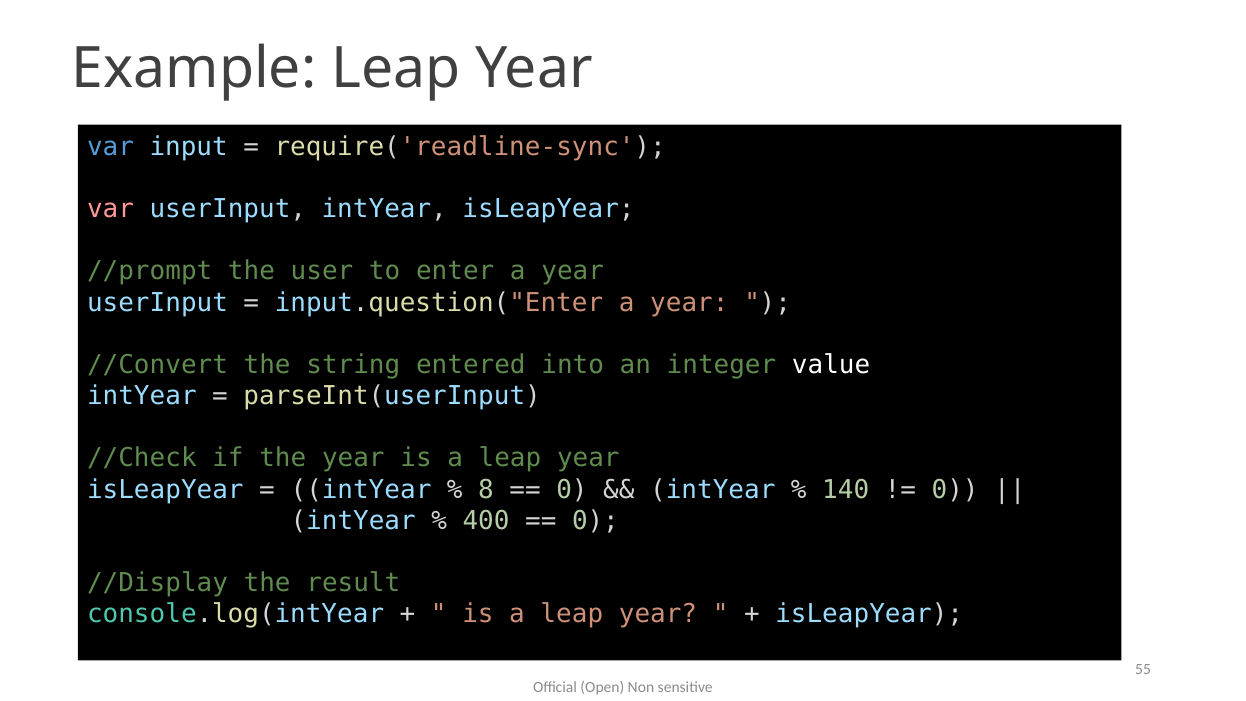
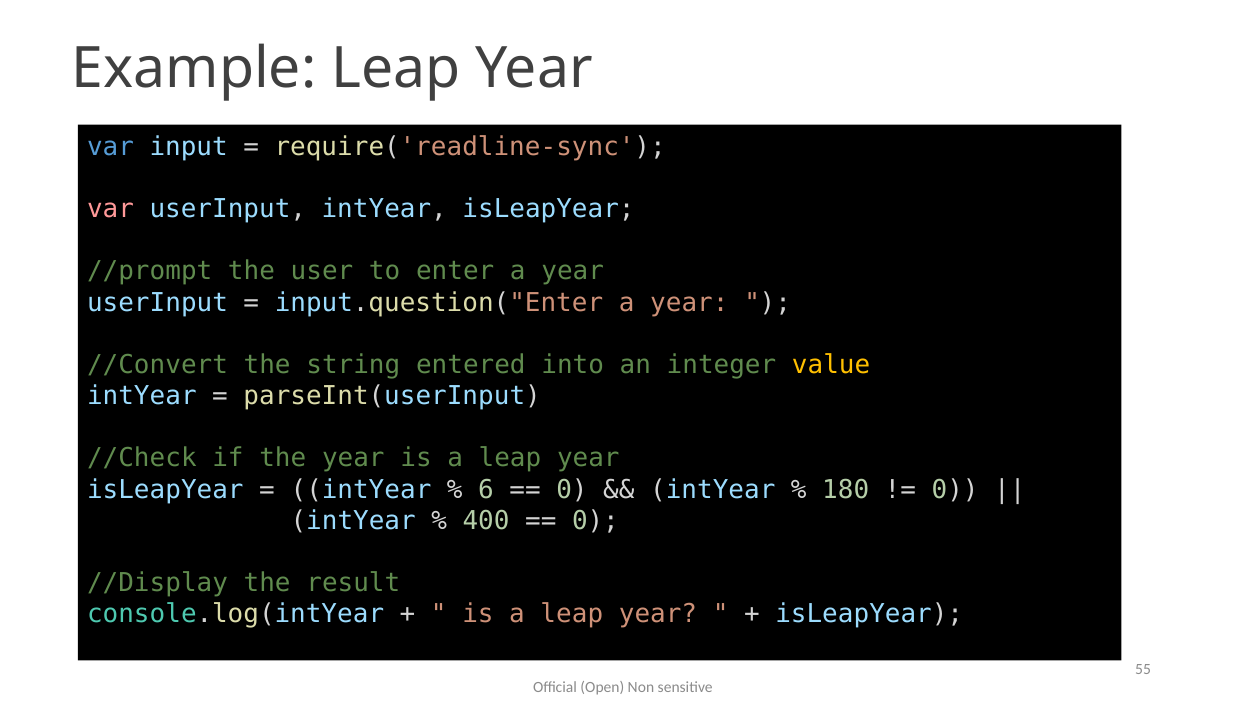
value colour: white -> yellow (831, 365)
8: 8 -> 6 (486, 489)
140: 140 -> 180 (846, 489)
